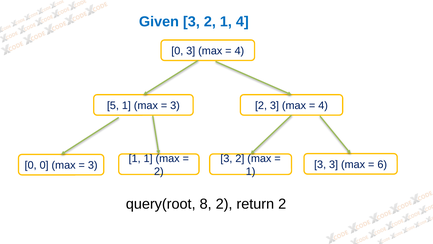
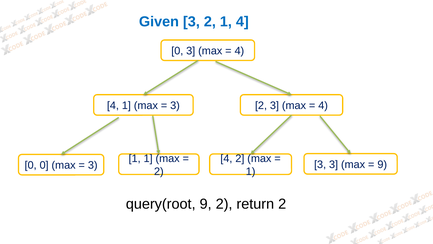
5: 5 -> 4 (113, 105)
3: 3 -> 4 (226, 158)
6: 6 -> 9 (382, 164)
query(root 8: 8 -> 9 (206, 204)
